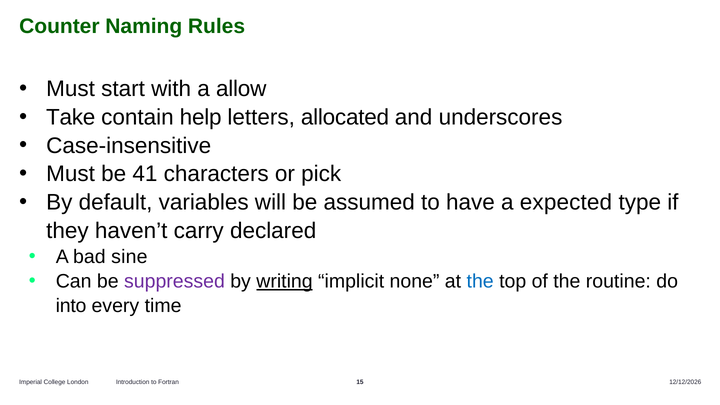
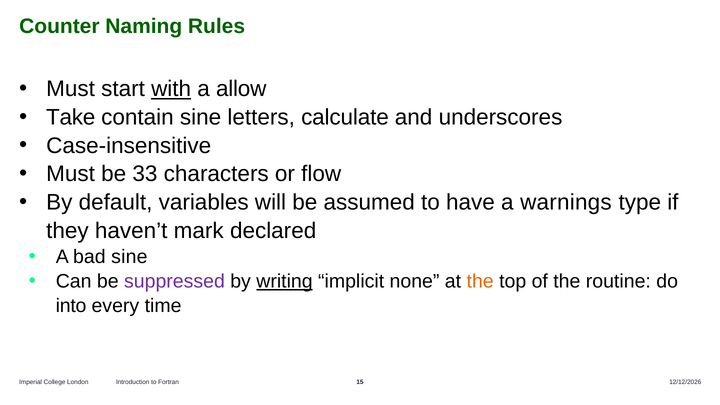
with underline: none -> present (171, 89)
contain help: help -> sine (201, 117)
allocated: allocated -> calculate (345, 117)
41: 41 -> 33 (145, 174)
pick: pick -> flow (321, 174)
expected: expected -> warnings (566, 202)
carry: carry -> mark (199, 231)
the colour: blue -> orange (480, 281)
